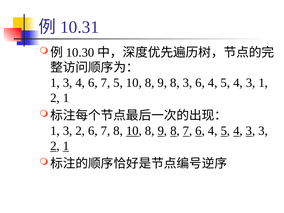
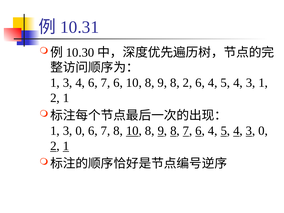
6 7 5: 5 -> 6 (118, 83)
8 3: 3 -> 2 (187, 83)
1 3 2: 2 -> 0 (80, 131)
4 3 3: 3 -> 0 (263, 131)
